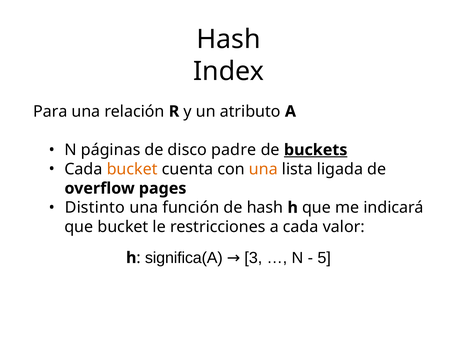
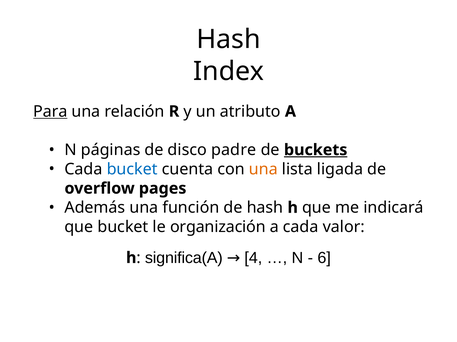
Para underline: none -> present (50, 112)
bucket colour: orange -> blue (132, 170)
Distinto: Distinto -> Además (95, 208)
restricciones: restricciones -> organización (218, 227)
3: 3 -> 4 (253, 258)
5: 5 -> 6 (324, 258)
